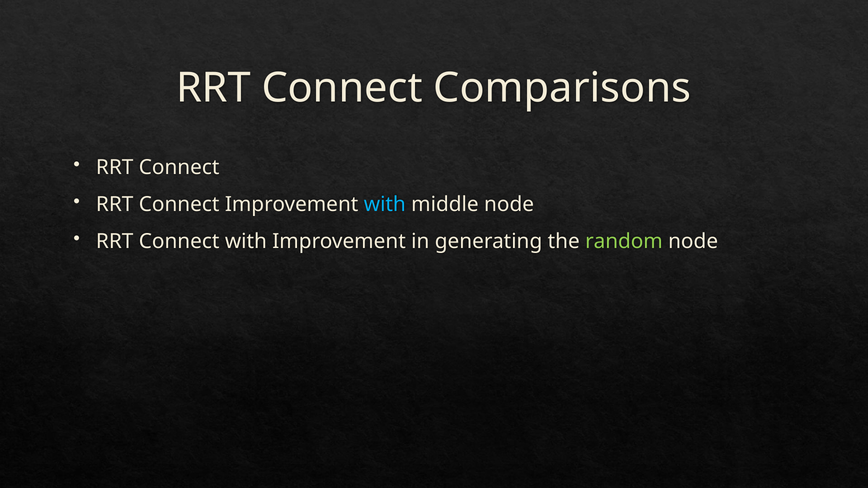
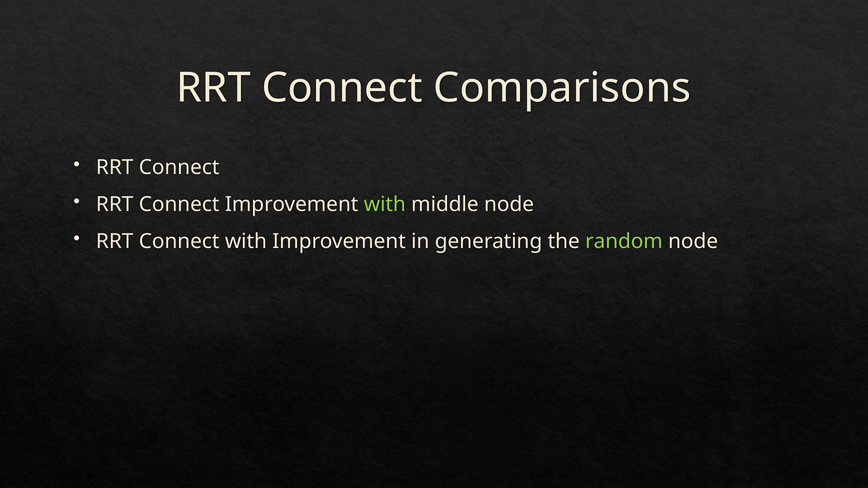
with colour: light blue -> light green (385, 205)
